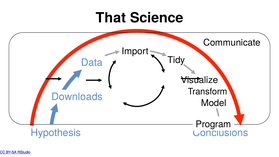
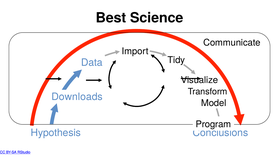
That: That -> Best (111, 18)
